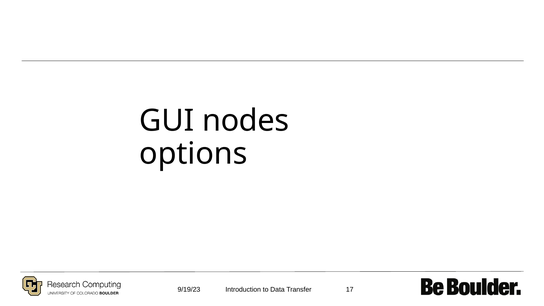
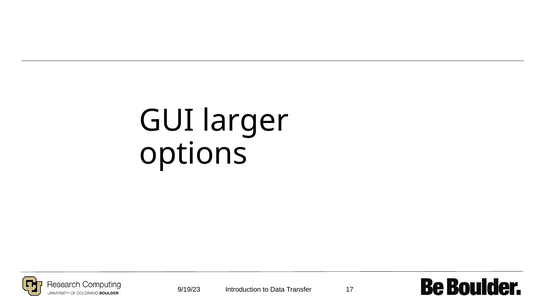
nodes: nodes -> larger (245, 121)
